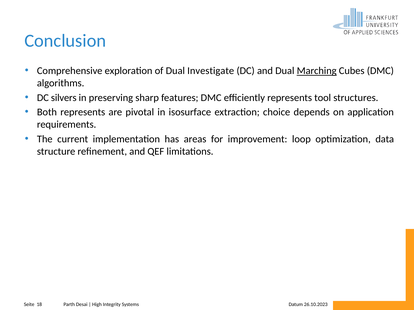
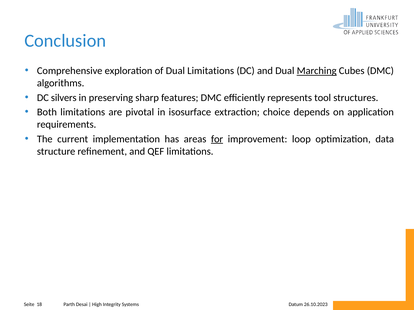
Dual Investigate: Investigate -> Limitations (211, 71)
Both represents: represents -> limitations (83, 112)
for underline: none -> present (217, 139)
